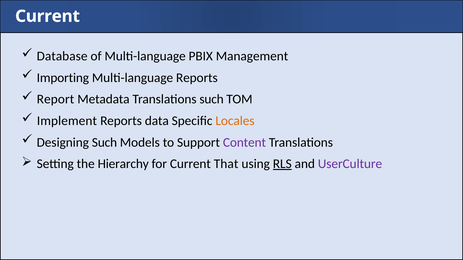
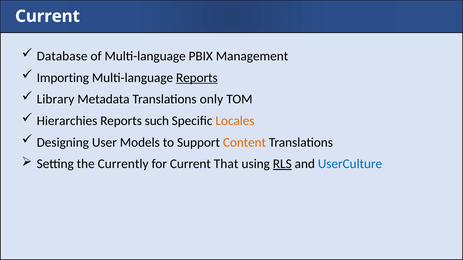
Reports underline: none -> present (197, 78)
Report: Report -> Library (56, 99)
Translations such: such -> only (211, 99)
Implement: Implement -> Hierarchies (67, 121)
data: data -> such (157, 121)
Designing Such: Such -> User (104, 143)
Content colour: purple -> orange (244, 143)
Hierarchy: Hierarchy -> Currently (123, 164)
UserCulture colour: purple -> blue (350, 164)
